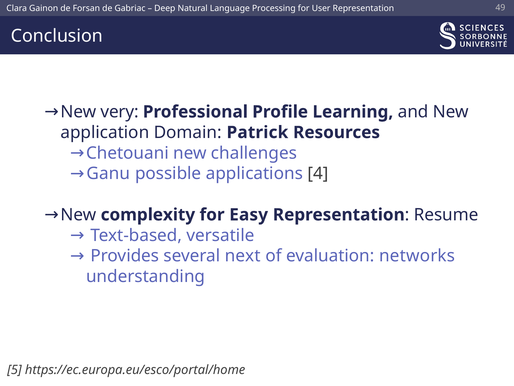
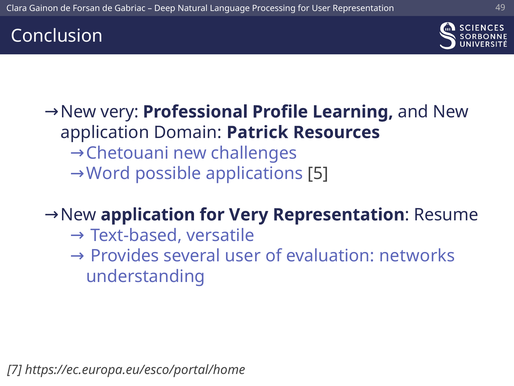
Ganu: Ganu -> Word (108, 173)
4: 4 -> 5 (318, 173)
complexity: complexity -> application (148, 214)
for Easy: Easy -> Very (249, 214)
several next: next -> user (243, 256)
5: 5 -> 7 (14, 369)
